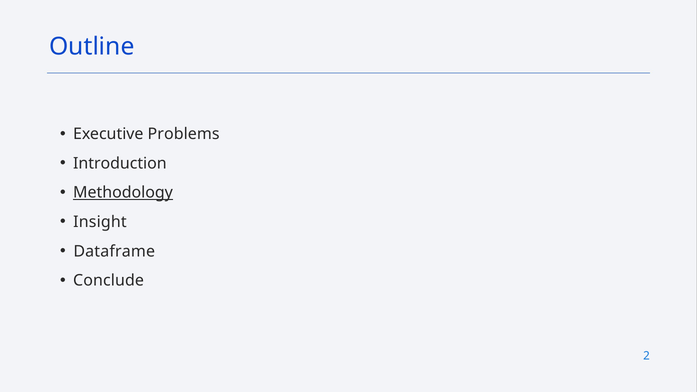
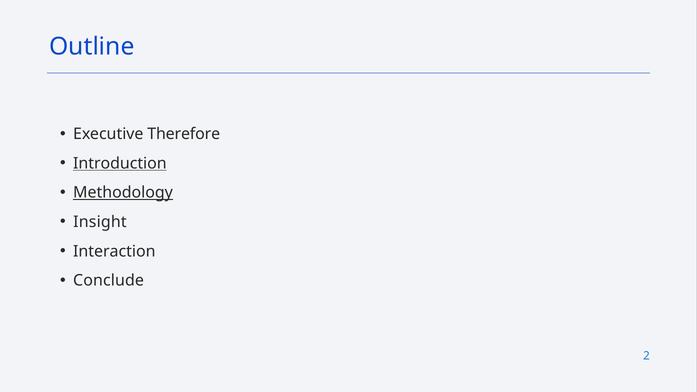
Problems: Problems -> Therefore (184, 134)
Introduction underline: none -> present (120, 163)
Dataframe: Dataframe -> Interaction (114, 251)
